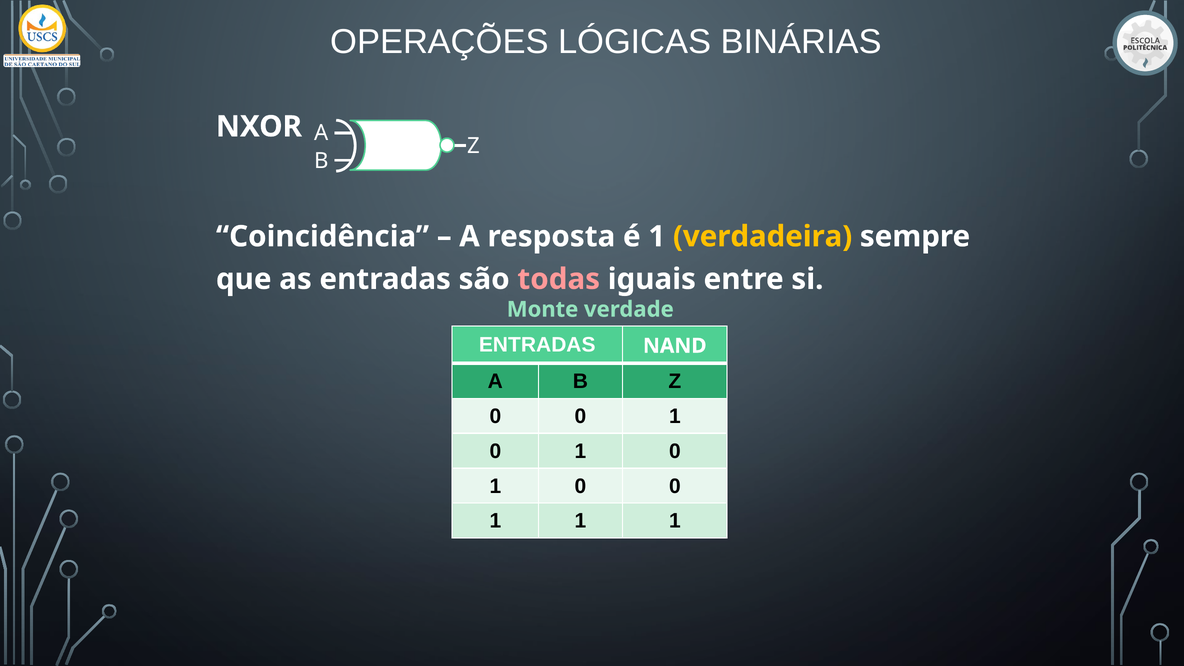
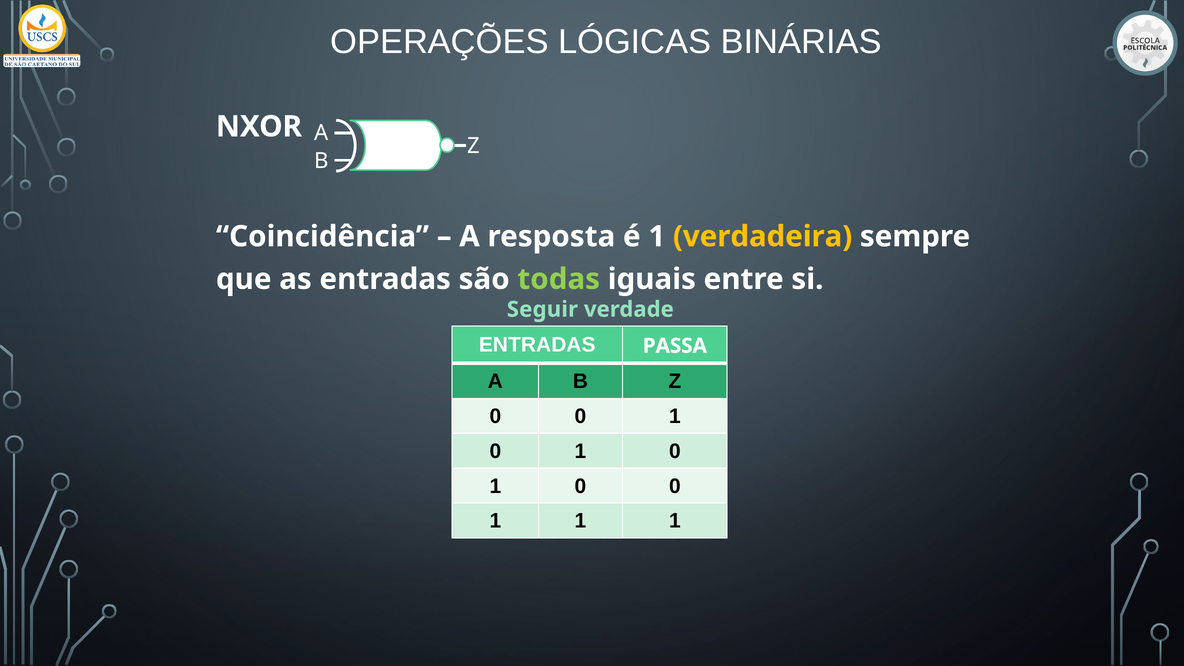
todas colour: pink -> light green (559, 279)
Monte: Monte -> Seguir (542, 309)
NAND: NAND -> PASSA (675, 346)
